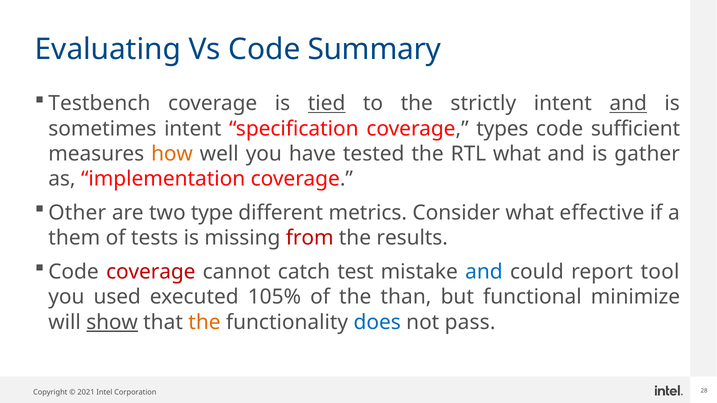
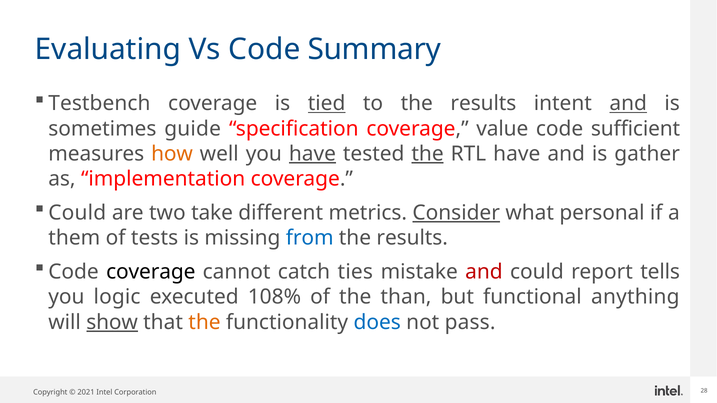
to the strictly: strictly -> results (483, 104)
sometimes intent: intent -> guide (193, 129)
types: types -> value (502, 129)
have underline: none -> present (312, 154)
the underline: none -> present (428, 154)
RTL what: what -> have (517, 154)
Other: Other -> Could (77, 213)
type: type -> take (212, 213)
Consider underline: none -> present (456, 213)
effective: effective -> personal (602, 213)
from colour: red -> blue (310, 238)
coverage colour: red -> black (151, 272)
test: test -> ties (355, 272)
and colour: blue -> red (484, 272)
tool: tool -> tells (660, 272)
used: used -> logic (117, 297)
105%: 105% -> 108% (274, 297)
minimize: minimize -> anything (635, 297)
